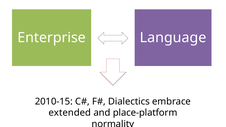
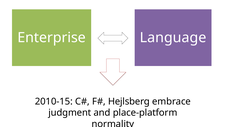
Dialectics: Dialectics -> Hejlsberg (129, 102)
extended: extended -> judgment (70, 113)
